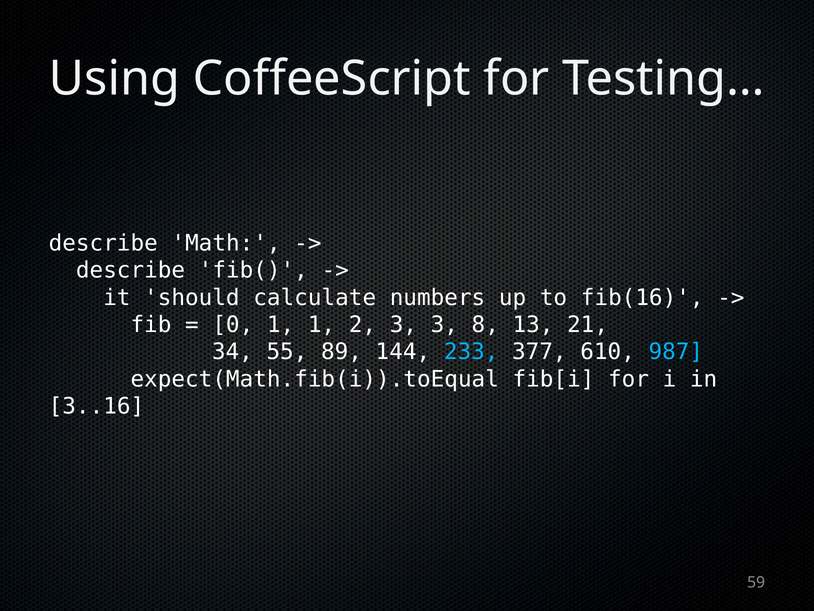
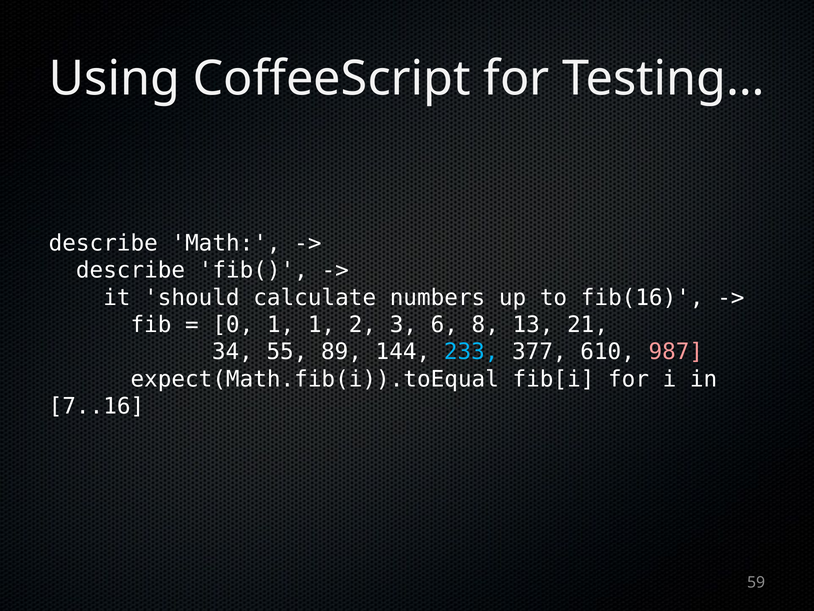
3 3: 3 -> 6 (444, 324)
987 colour: light blue -> pink (676, 352)
3..16: 3..16 -> 7..16 (96, 406)
